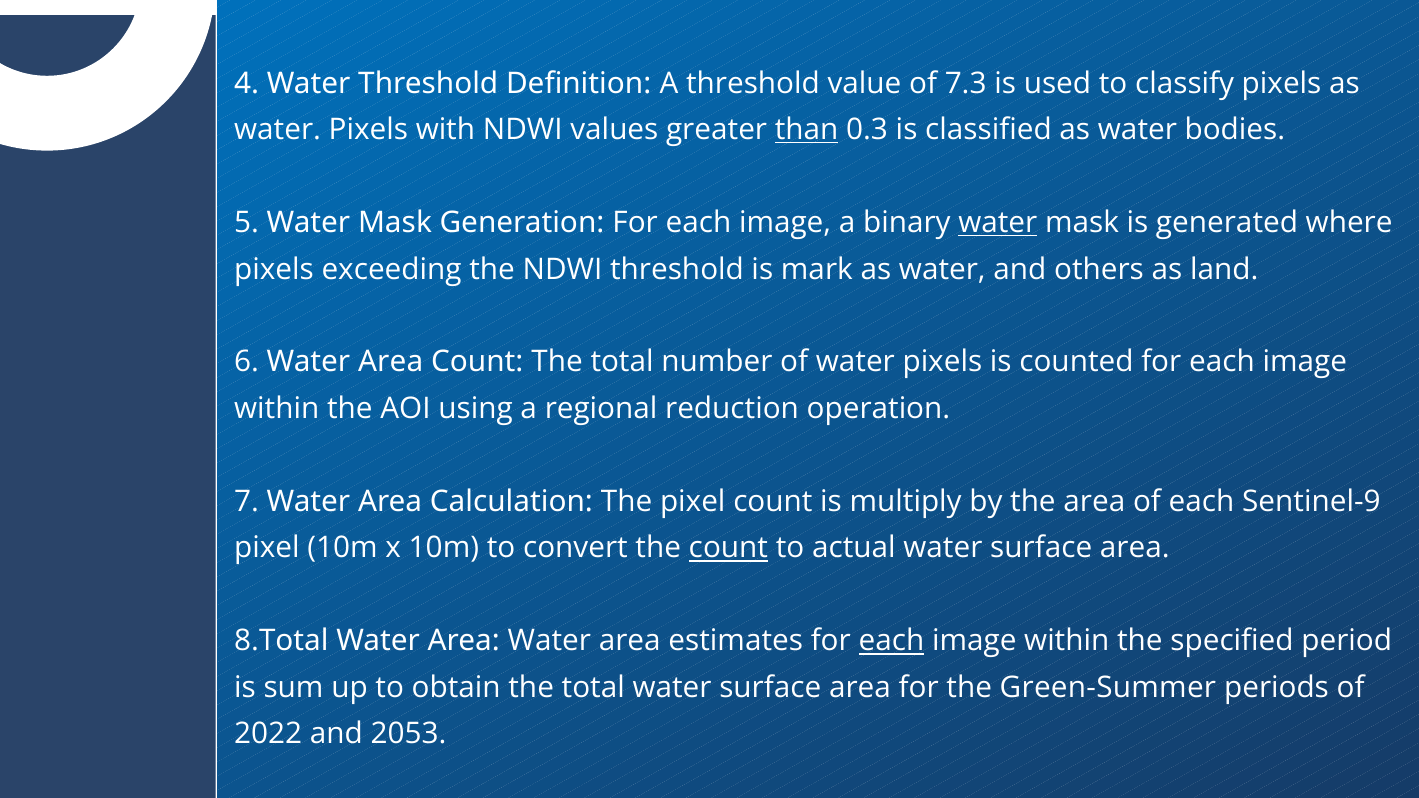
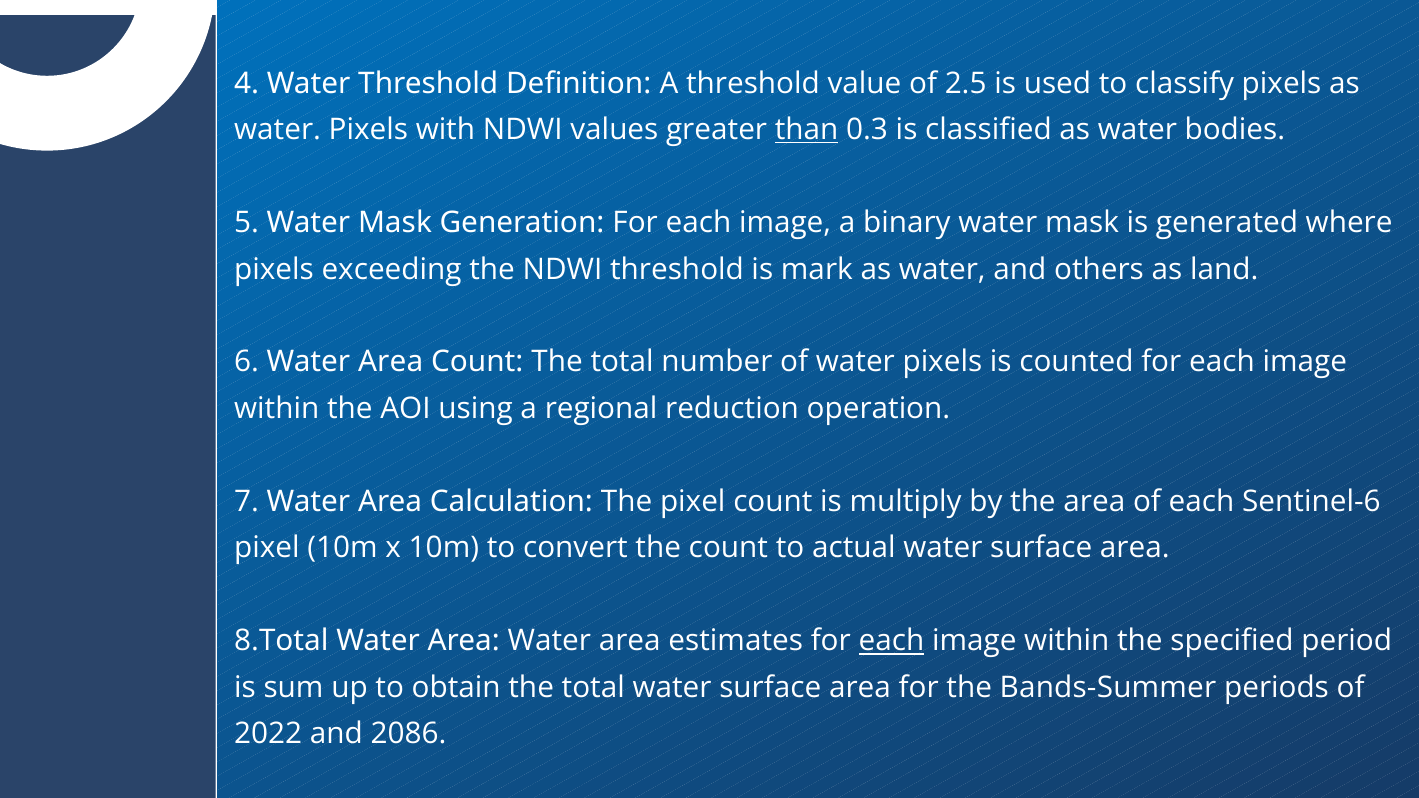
7.3: 7.3 -> 2.5 (966, 83)
water underline: present -> none (998, 223)
Sentinel-9: Sentinel-9 -> Sentinel-6 (1311, 502)
count underline: present -> none (728, 548)
Green-Summer: Green-Summer -> Bands-Summer (1108, 688)
2053: 2053 -> 2086 (409, 734)
